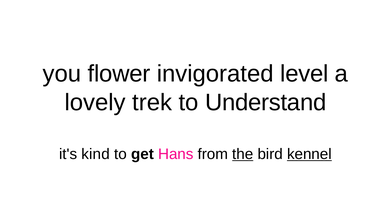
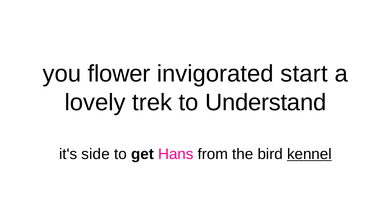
level: level -> start (304, 74)
kind: kind -> side (96, 154)
the underline: present -> none (243, 154)
